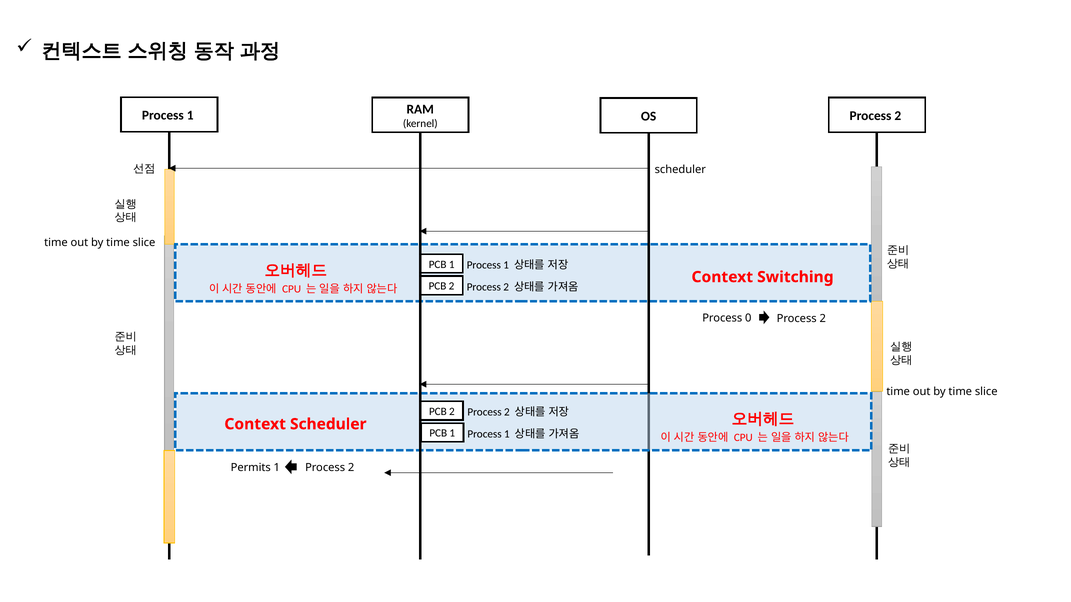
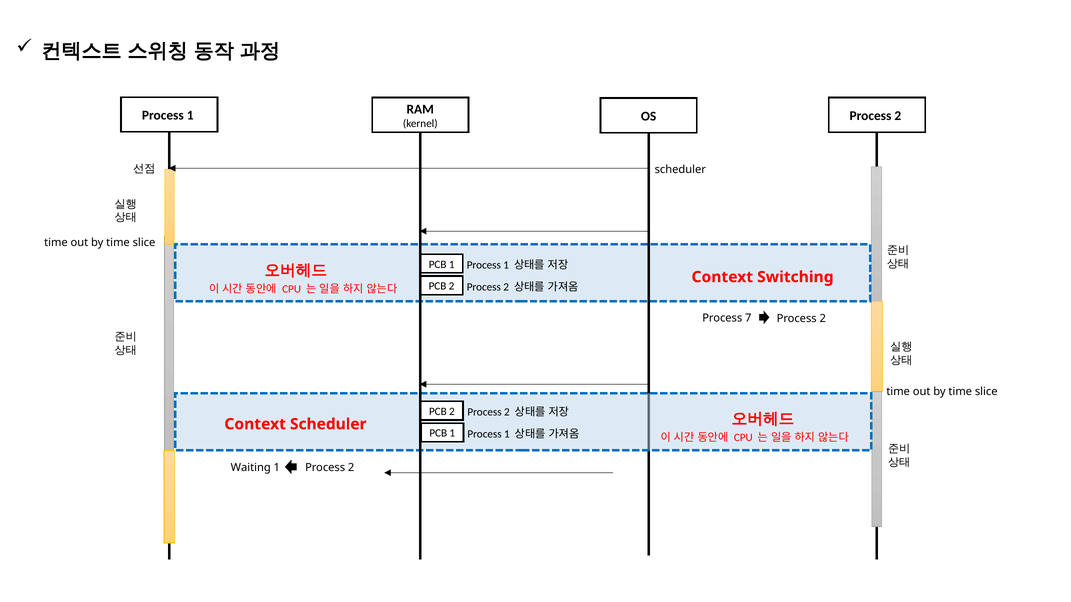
0: 0 -> 7 (748, 318)
Permits: Permits -> Waiting (251, 468)
